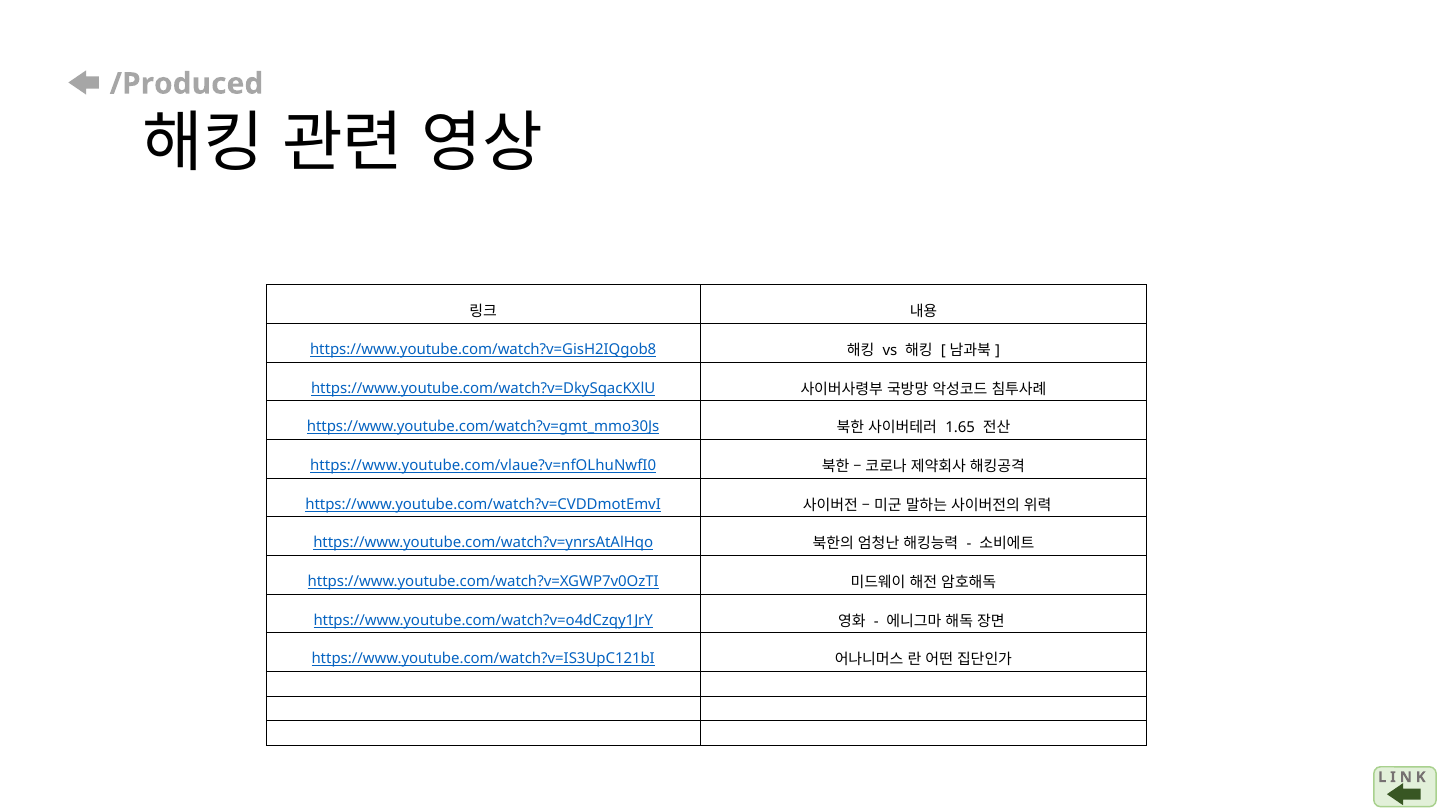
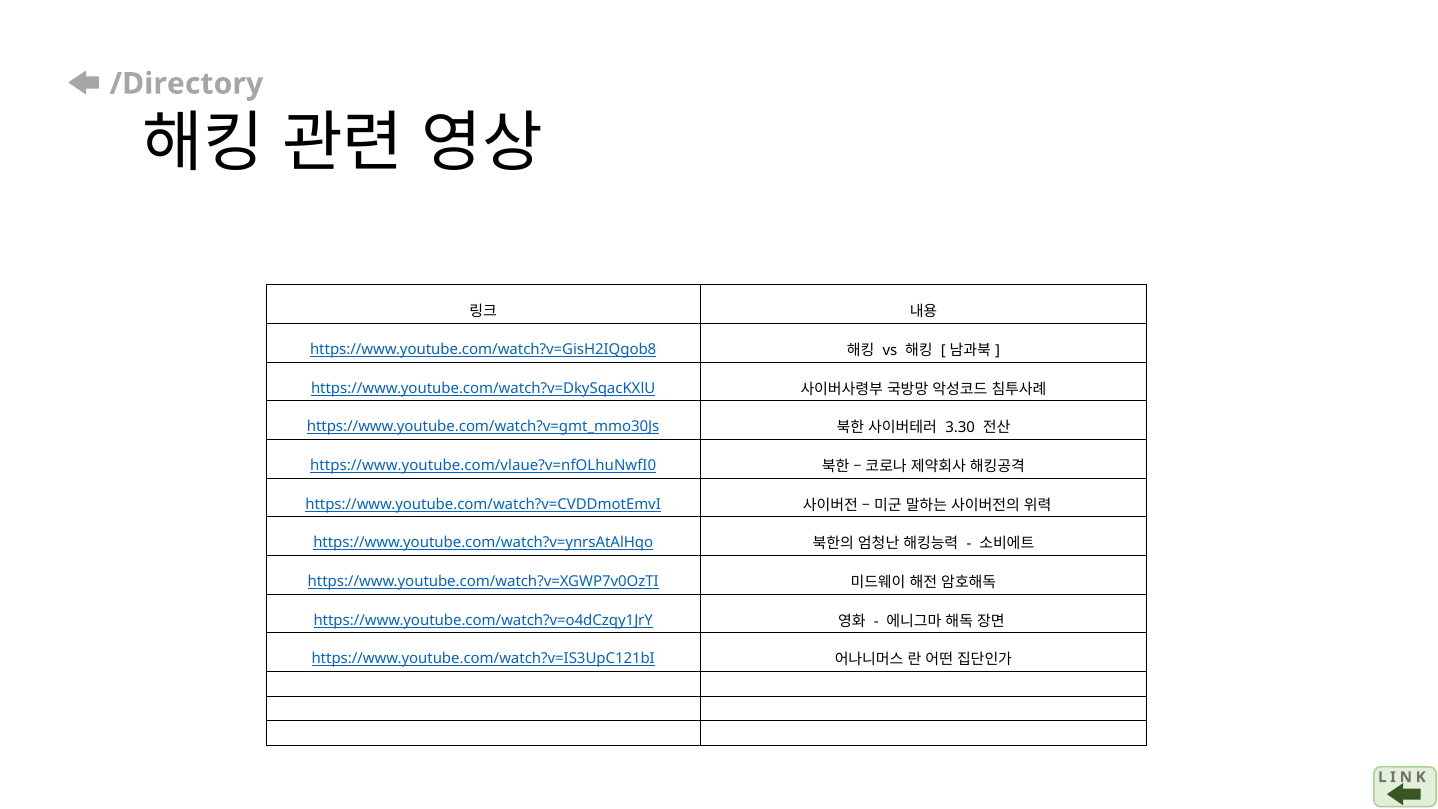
/Produced: /Produced -> /Directory (186, 84)
1.65: 1.65 -> 3.30 (960, 428)
